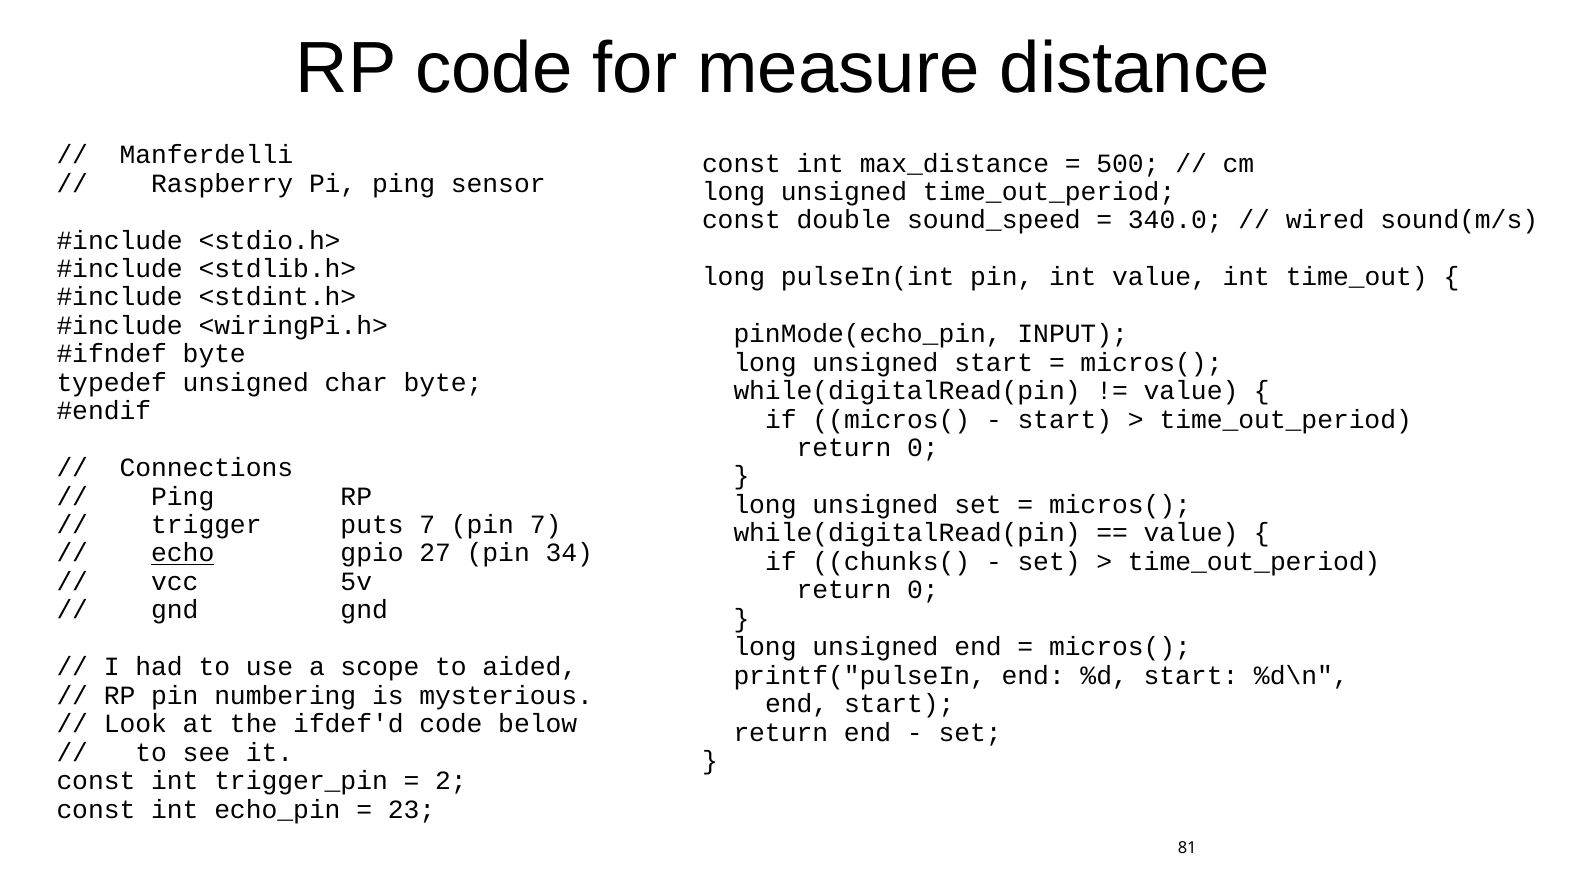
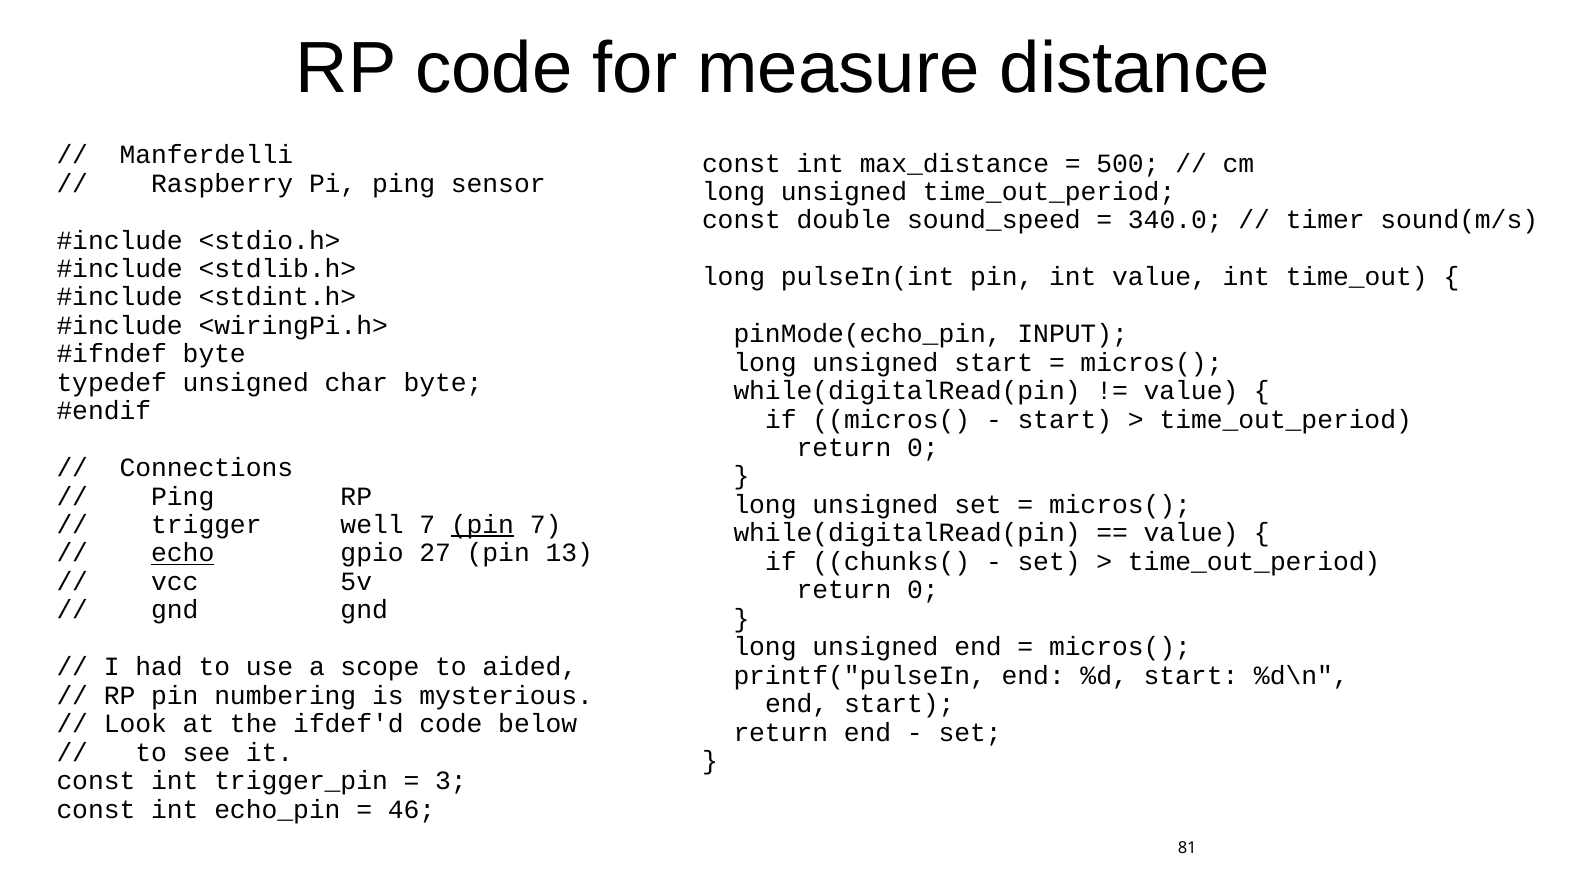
wired: wired -> timer (1325, 220)
puts: puts -> well (372, 525)
pin underline: none -> present (483, 525)
34: 34 -> 13 (569, 554)
2: 2 -> 3 (451, 781)
23: 23 -> 46 (412, 810)
